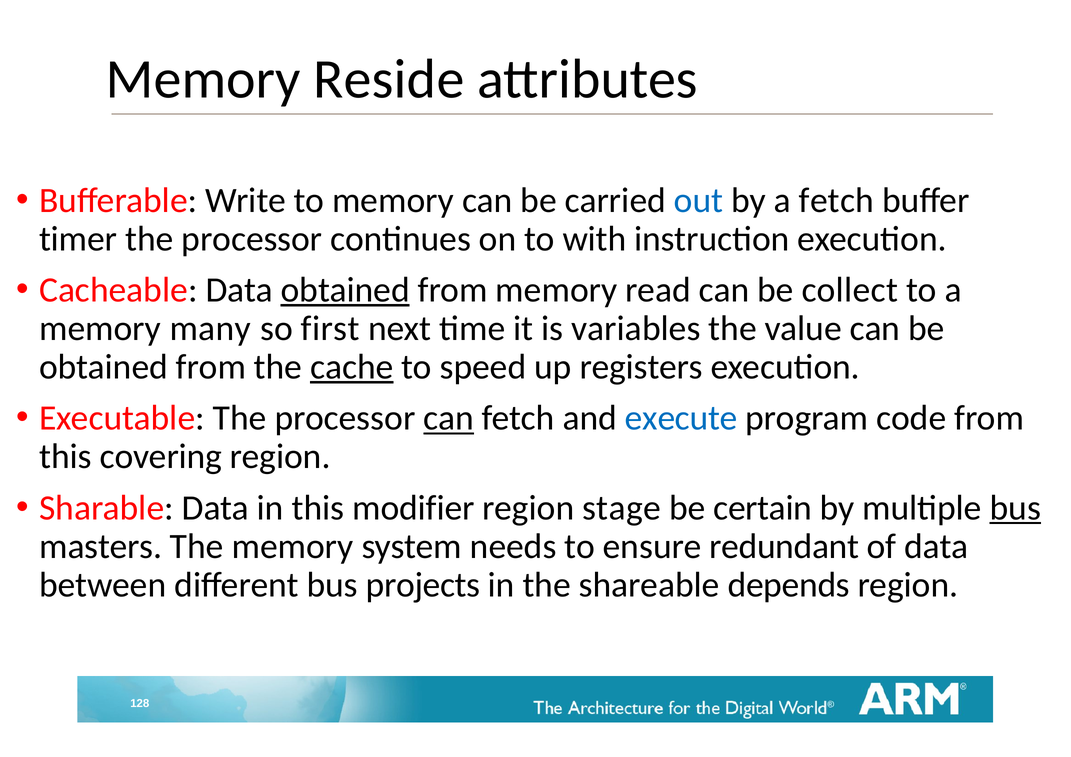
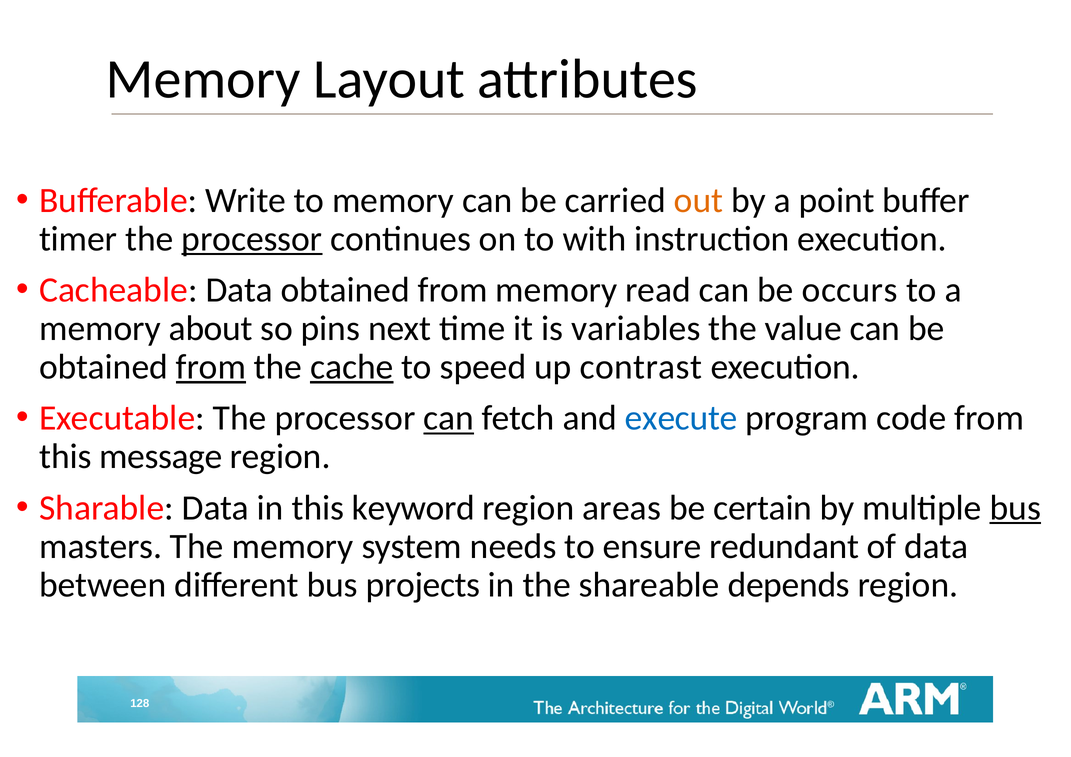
Reside: Reside -> Layout (389, 79)
out colour: blue -> orange (699, 200)
a fetch: fetch -> point (837, 200)
processor underline: none -> present (252, 239)
obtained underline: present -> none (345, 290)
collect: collect -> occurs (850, 290)
many: many -> about (211, 328)
first: first -> pins (330, 328)
from underline: none -> present (211, 367)
registers: registers -> contrast (641, 367)
covering: covering -> message (161, 457)
modifier: modifier -> keyword (414, 508)
stage: stage -> areas (622, 508)
